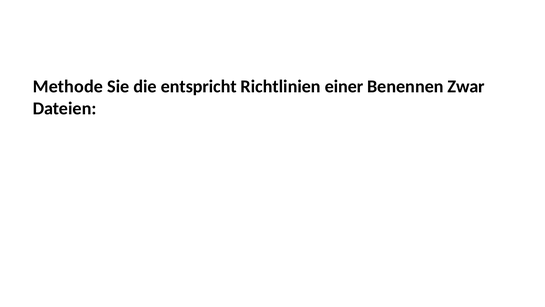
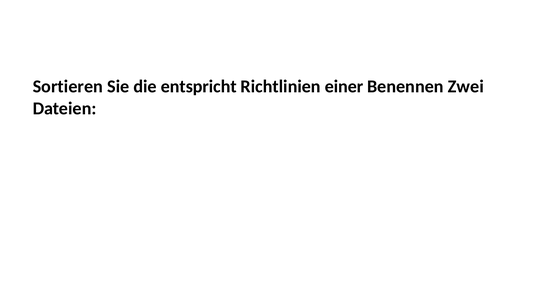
Methode: Methode -> Sortieren (68, 86)
Zwar: Zwar -> Zwei (466, 86)
